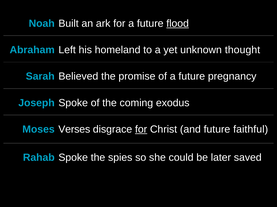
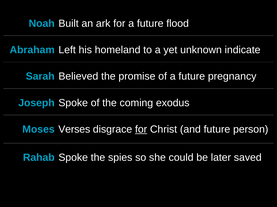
flood underline: present -> none (178, 24)
thought: thought -> indicate (243, 50)
faithful: faithful -> person (251, 130)
